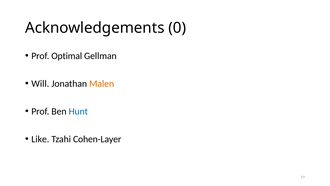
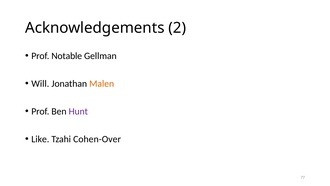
0: 0 -> 2 (177, 28)
Optimal: Optimal -> Notable (67, 56)
Hunt colour: blue -> purple (78, 111)
Cohen-Layer: Cohen-Layer -> Cohen-Over (97, 139)
